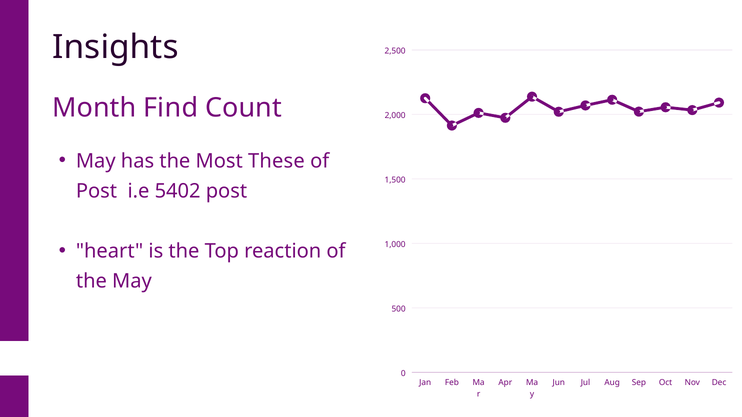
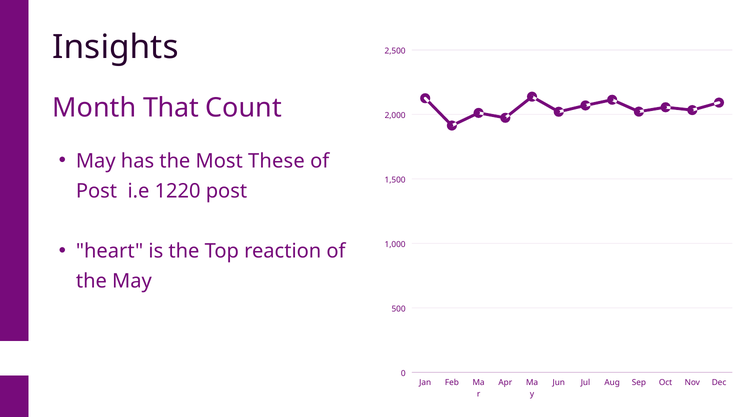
Find: Find -> That (171, 108)
5402: 5402 -> 1220 (178, 191)
